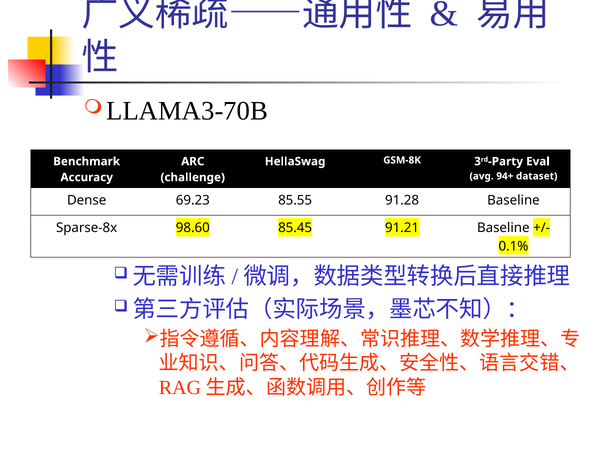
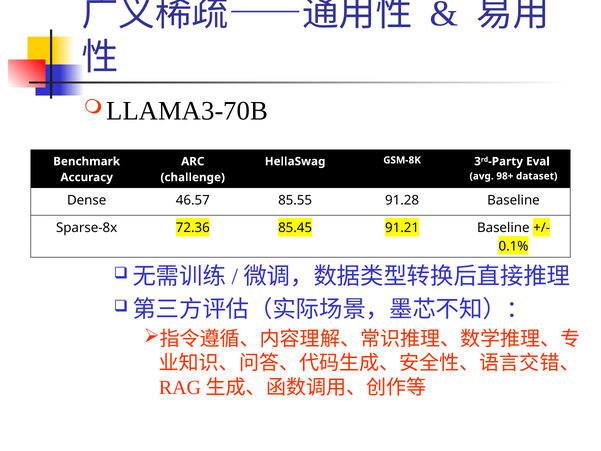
94+: 94+ -> 98+ (505, 176)
69.23: 69.23 -> 46.57 (193, 200)
98.60: 98.60 -> 72.36 (193, 228)
